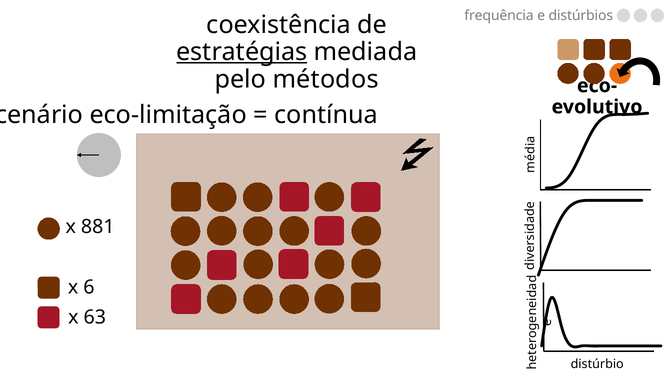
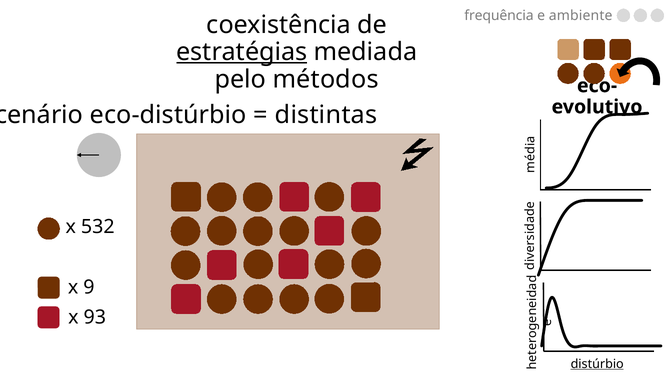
distúrbios: distúrbios -> ambiente (581, 16)
eco-limitação: eco-limitação -> eco-distúrbio (168, 115)
contínua: contínua -> distintas (326, 115)
881: 881 -> 532 (98, 227)
6: 6 -> 9 (89, 288)
63: 63 -> 93 (95, 317)
distúrbio underline: none -> present (597, 364)
